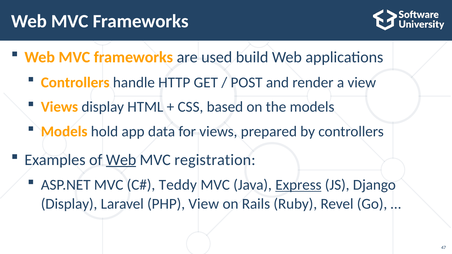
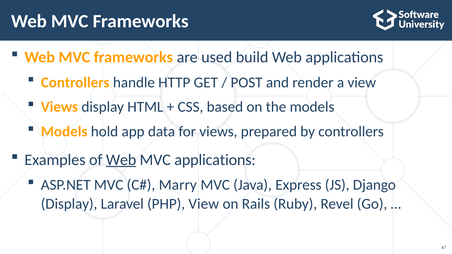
MVC registration: registration -> applications (215, 160)
Teddy: Teddy -> Marry (178, 185)
Express underline: present -> none (298, 185)
